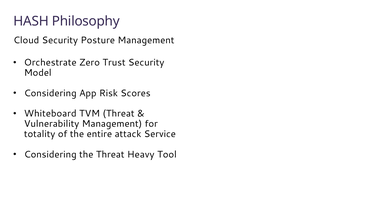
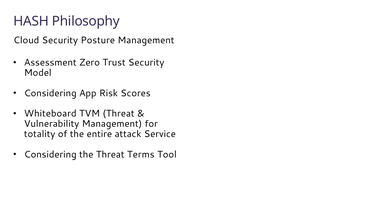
Orchestrate: Orchestrate -> Assessment (50, 62)
Heavy: Heavy -> Terms (141, 154)
